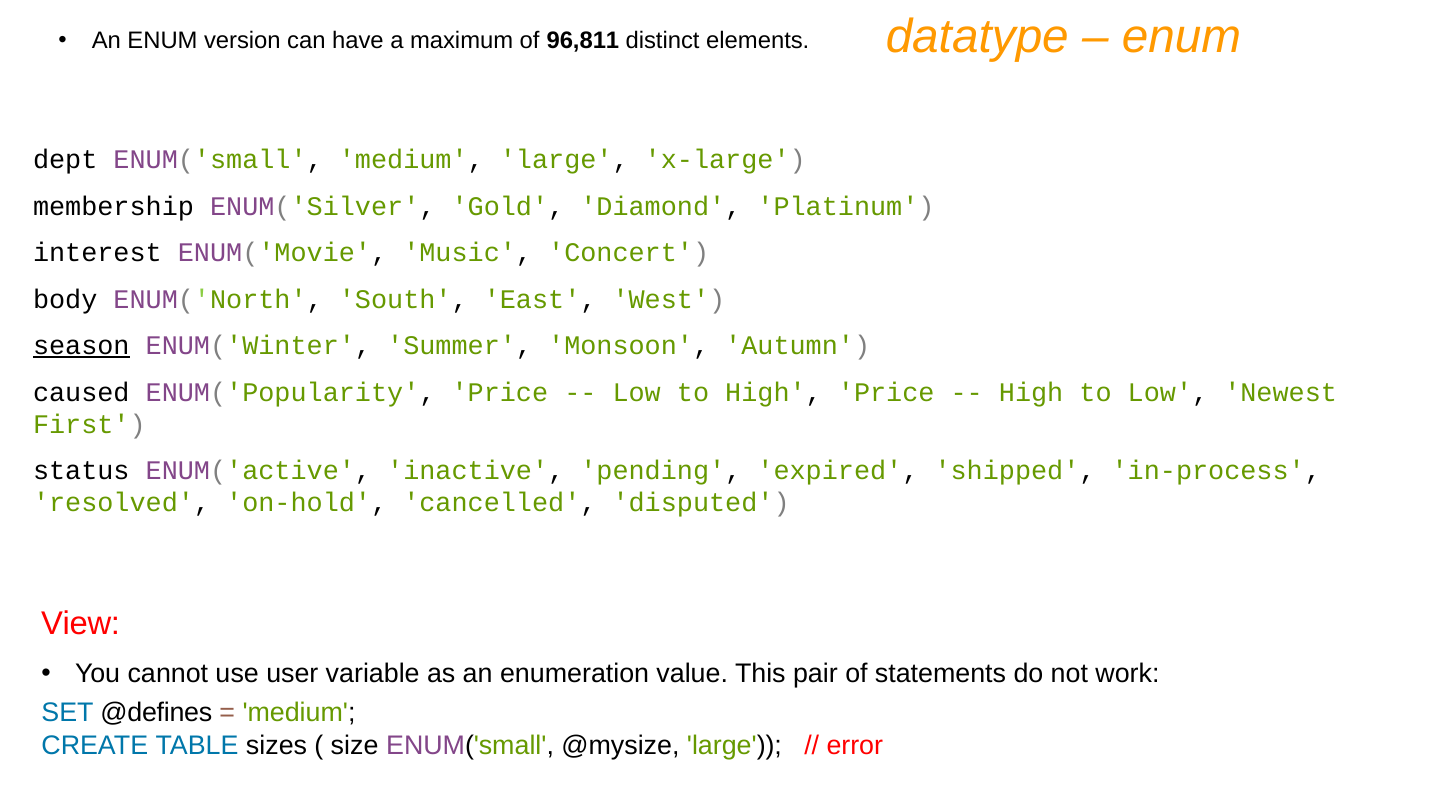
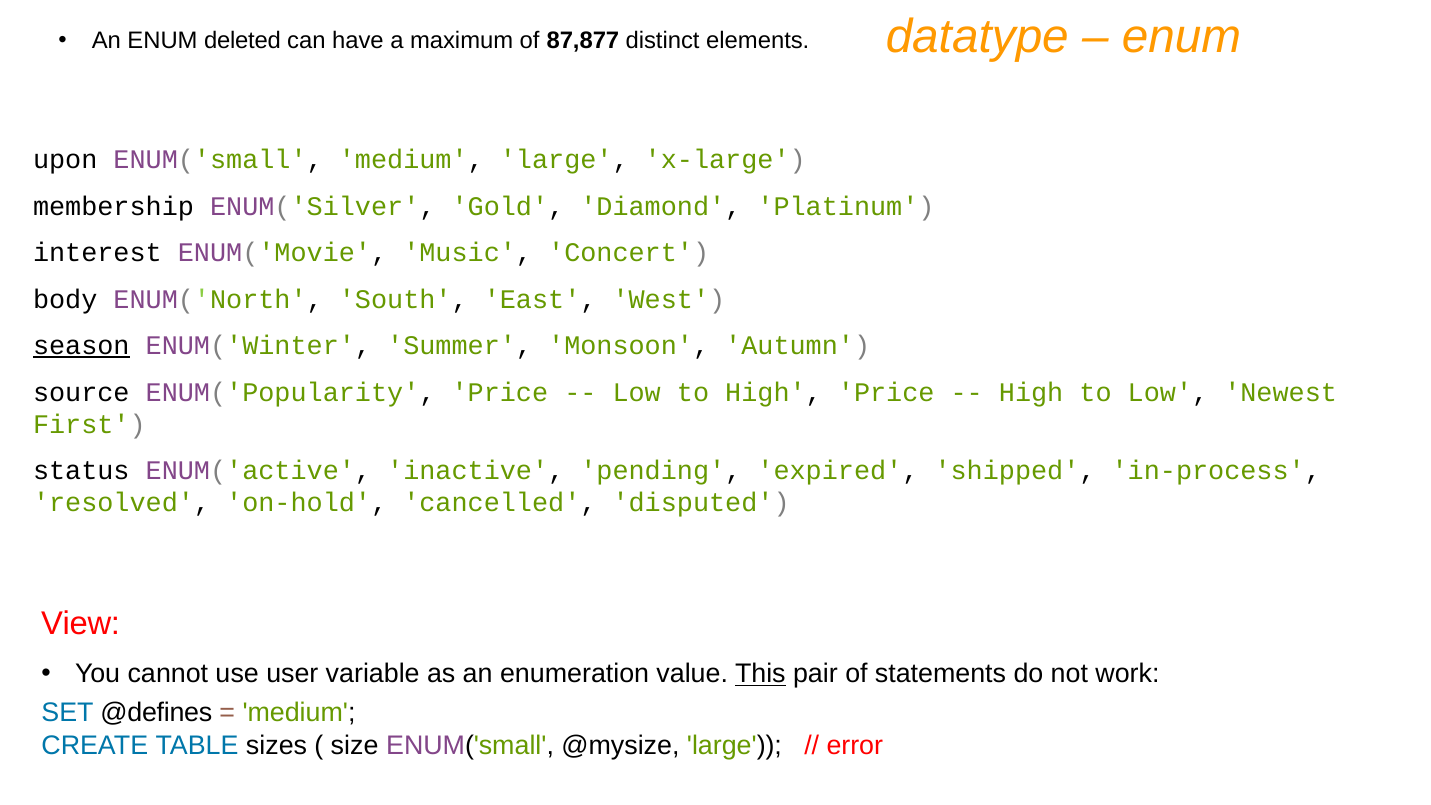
version: version -> deleted (242, 41)
96,811: 96,811 -> 87,877 (583, 41)
dept: dept -> upon (65, 160)
caused: caused -> source (81, 392)
This underline: none -> present (760, 674)
